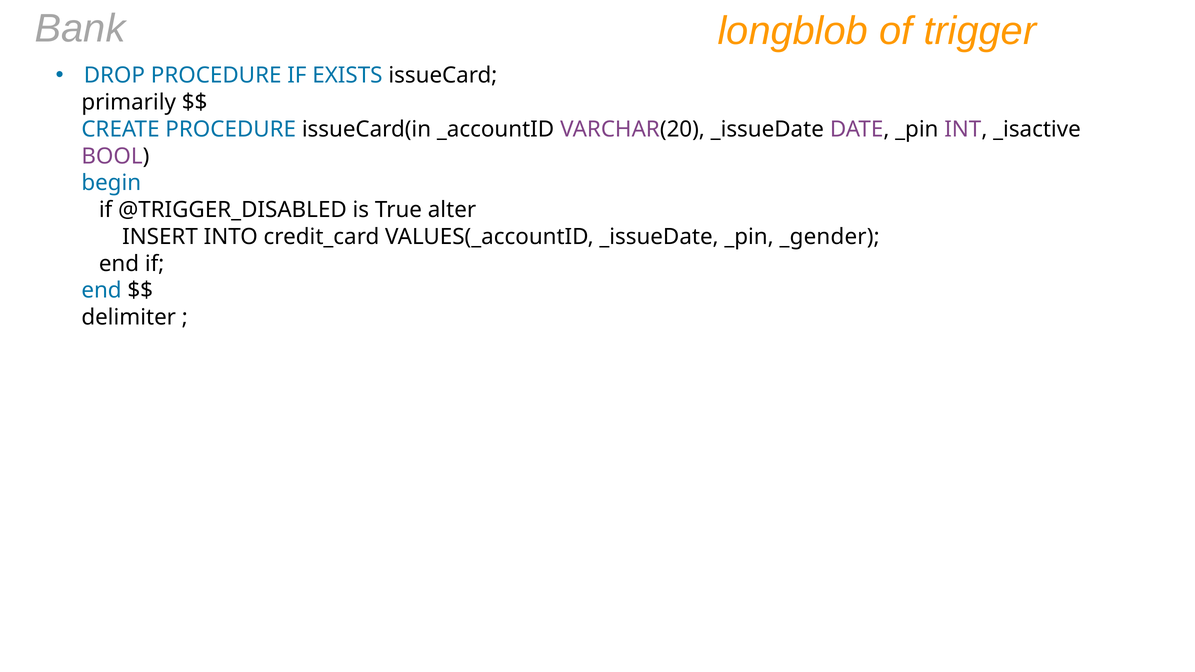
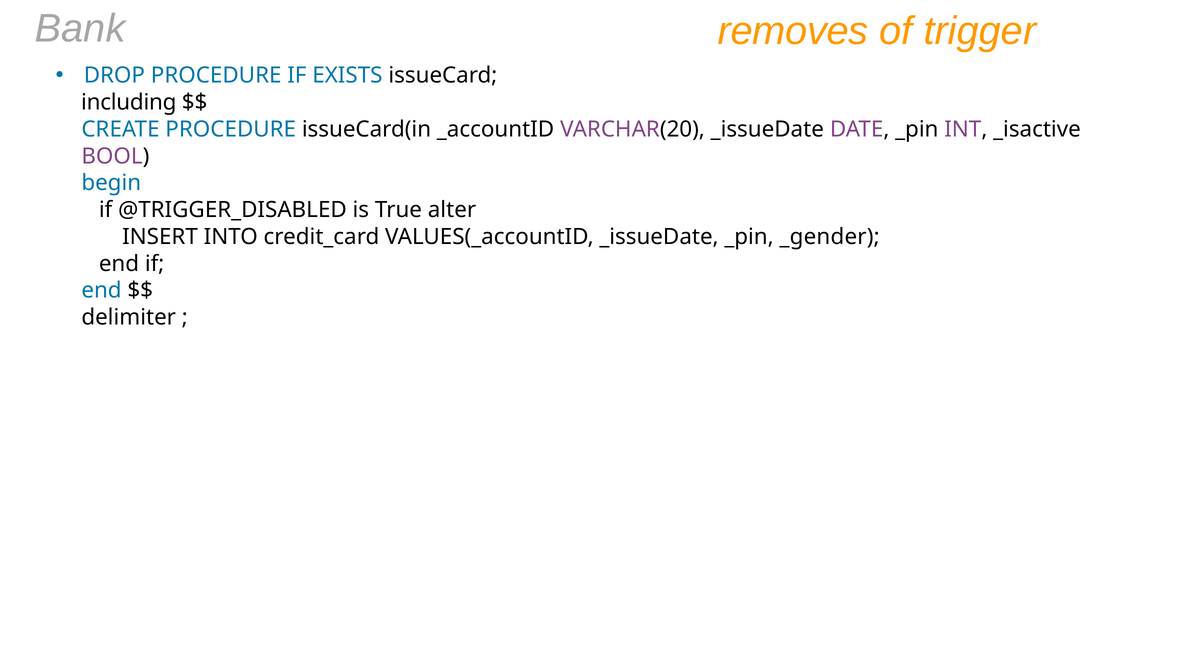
longblob: longblob -> removes (793, 31)
primarily: primarily -> including (129, 102)
